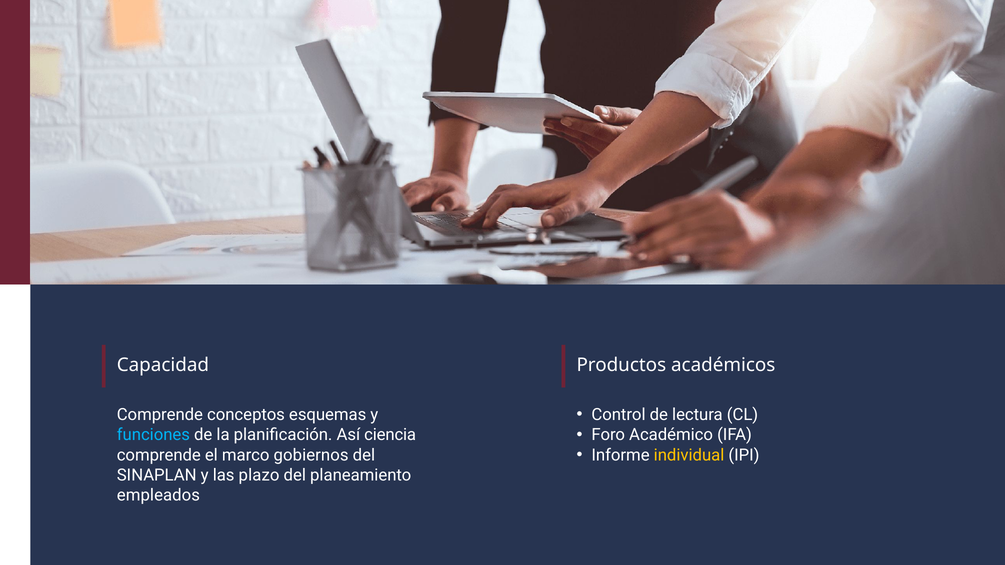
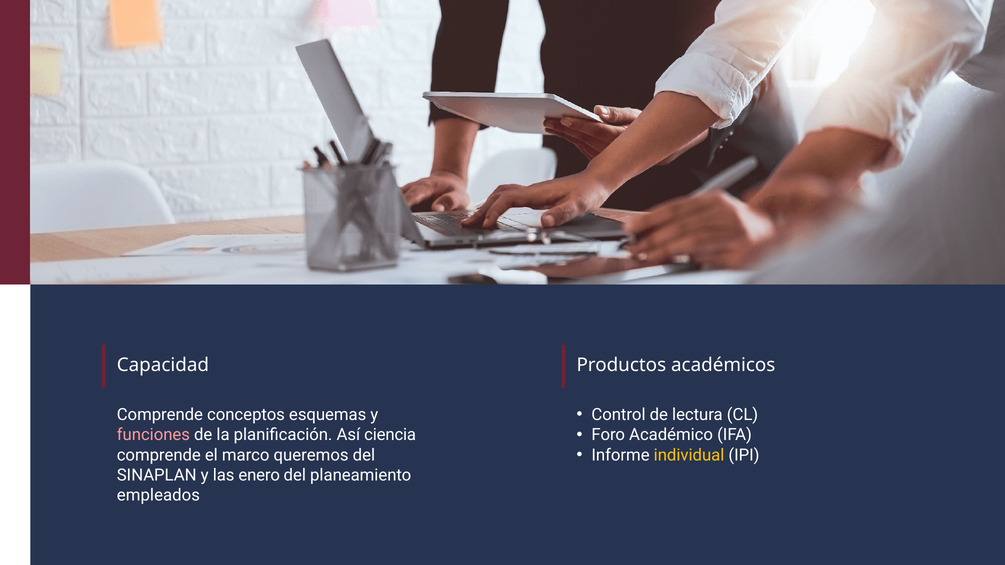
funciones colour: light blue -> pink (153, 435)
gobiernos: gobiernos -> queremos (311, 455)
plazo: plazo -> enero (259, 475)
